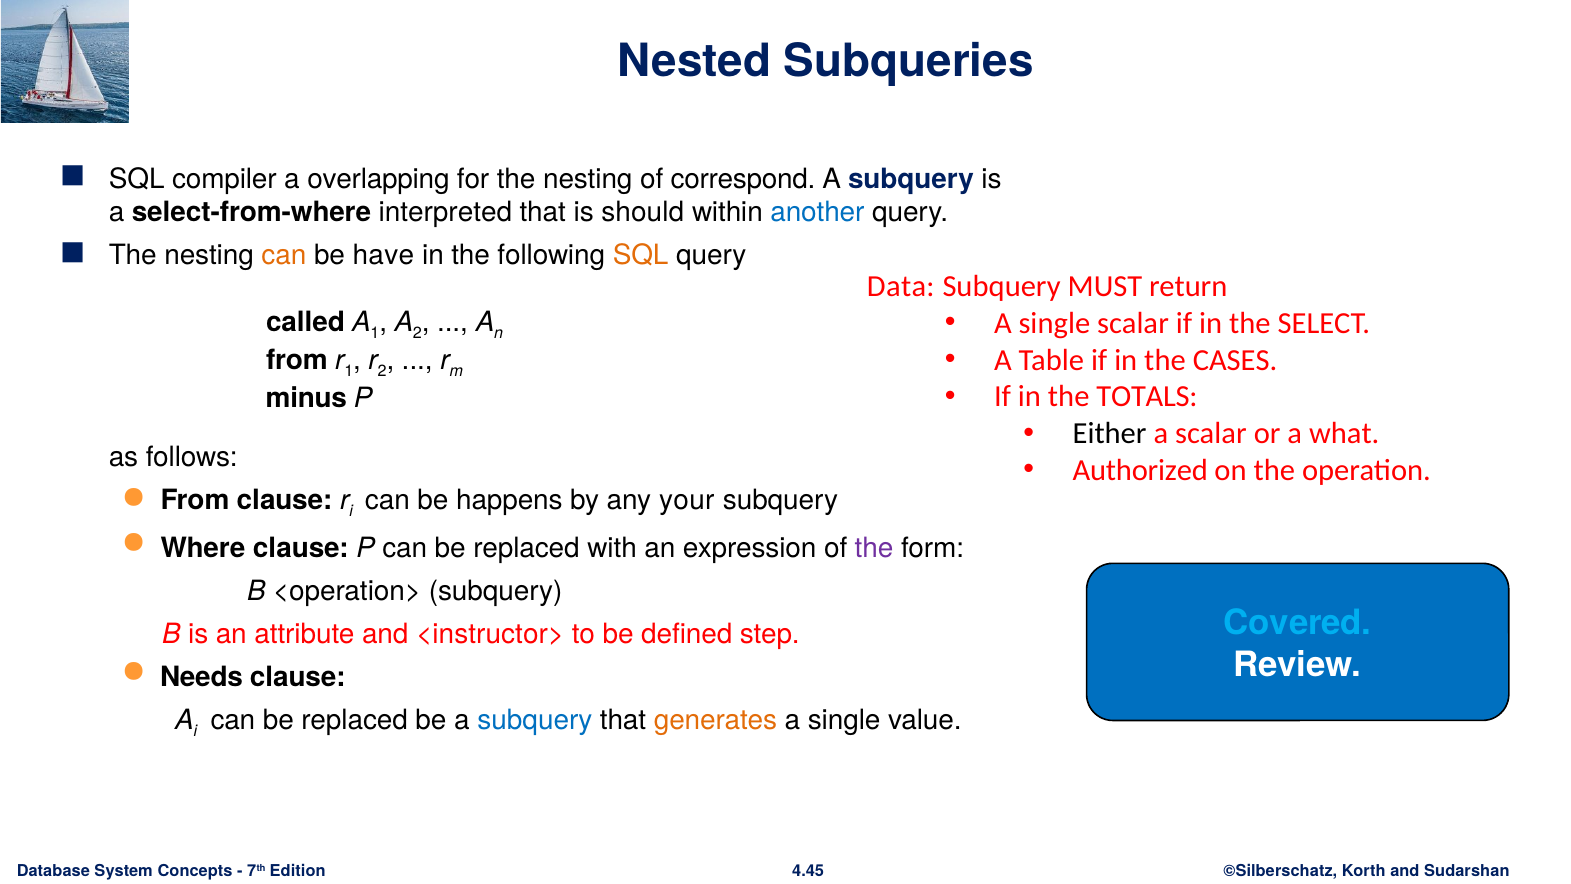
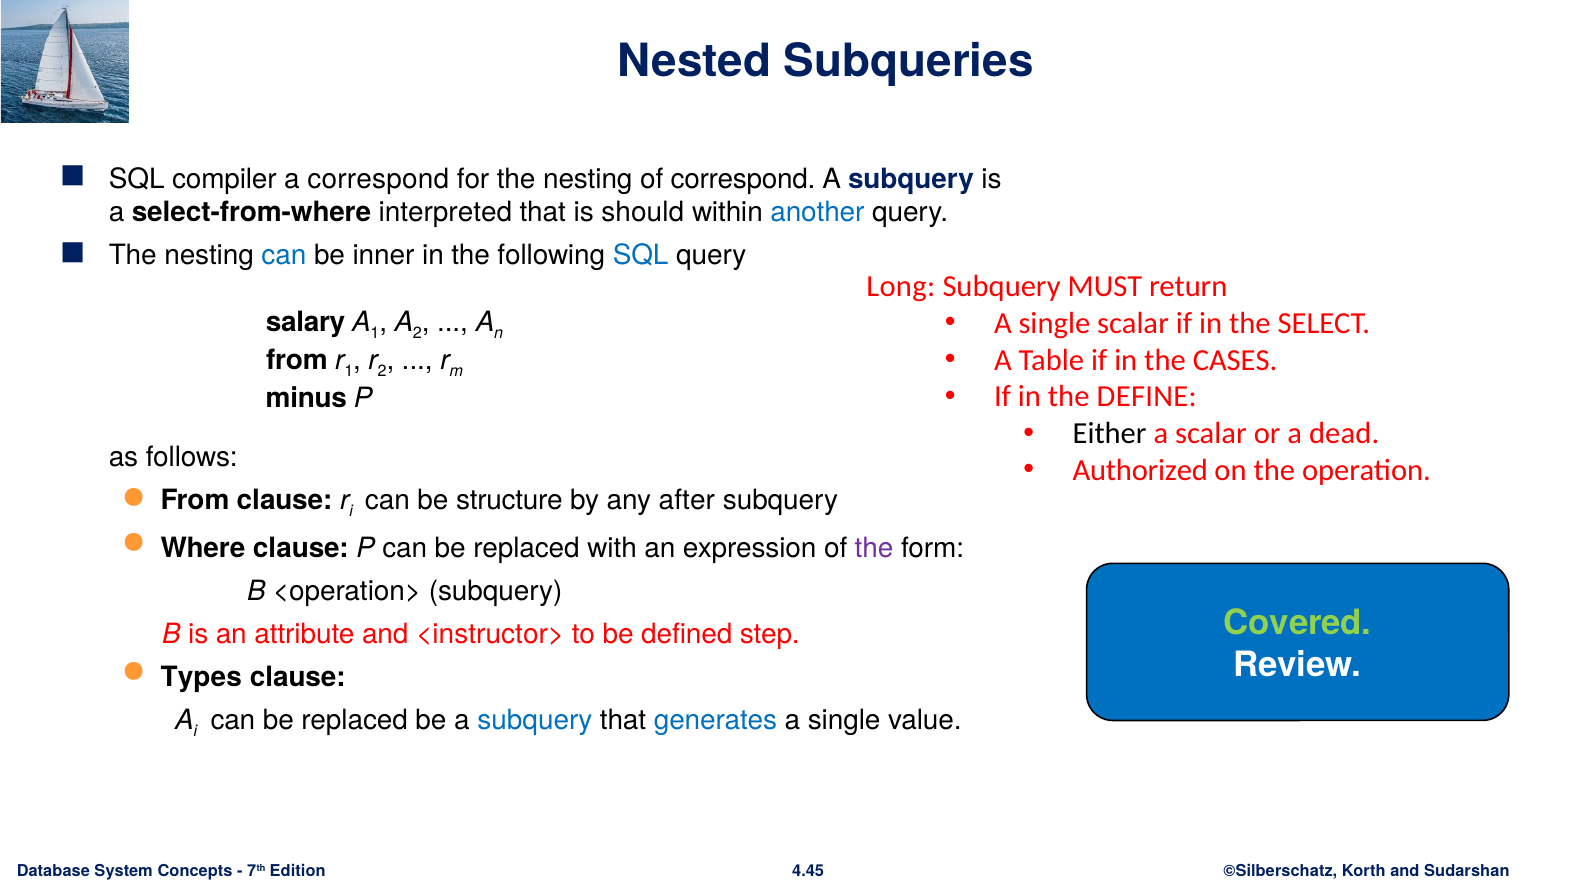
a overlapping: overlapping -> correspond (378, 179)
can colour: orange -> blue (284, 256)
have: have -> inner (384, 256)
SQL colour: orange -> blue (641, 256)
Data: Data -> Long (901, 287)
called: called -> salary (306, 322)
TOTALS: TOTALS -> DEFINE (1147, 397)
what: what -> dead (1344, 433)
happens: happens -> structure (509, 500)
your: your -> after (687, 500)
Covered colour: light blue -> light green (1298, 623)
Needs: Needs -> Types (201, 677)
generates colour: orange -> blue (716, 720)
